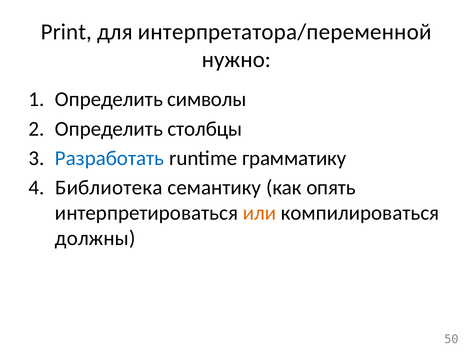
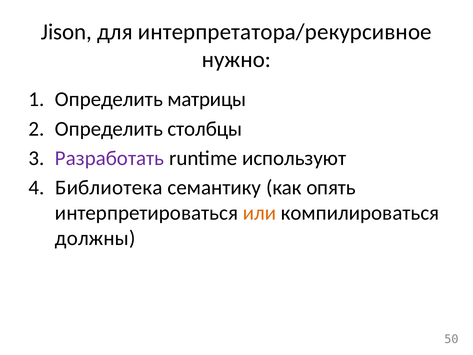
Print: Print -> Jison (66, 32)
интерпретатора/переменной: интерпретатора/переменной -> интерпретатора/рекурсивное (285, 32)
символы: символы -> матрицы (207, 99)
Разработать colour: blue -> purple (110, 158)
грамматику: грамматику -> используют (294, 158)
